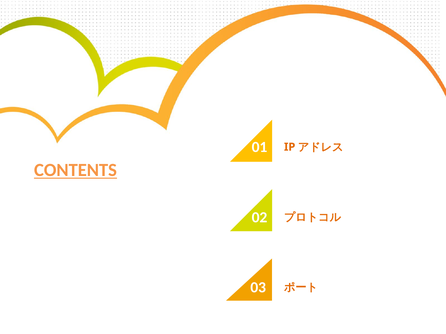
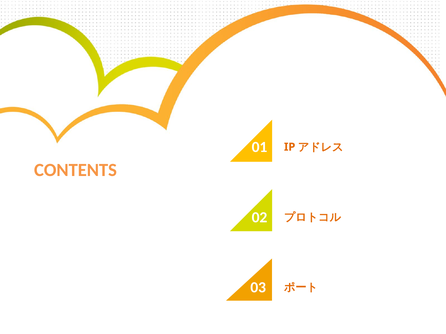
CONTENTS underline: present -> none (75, 170)
